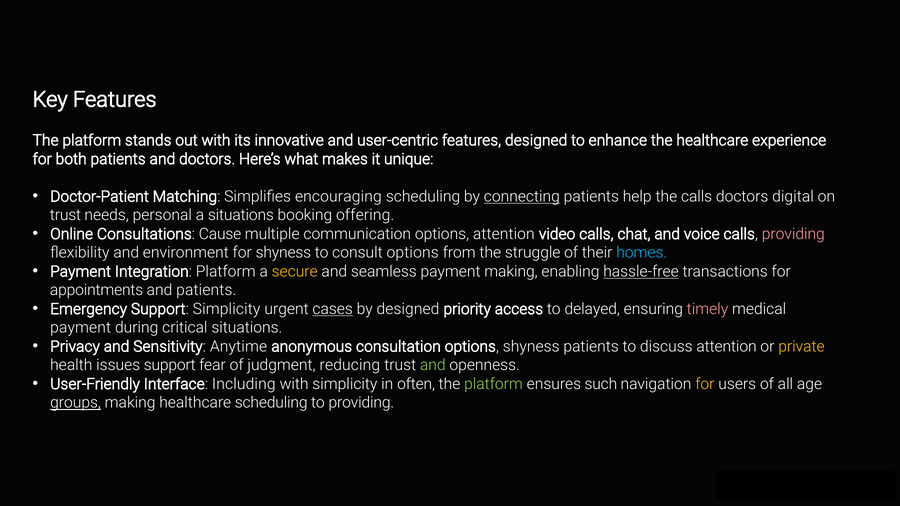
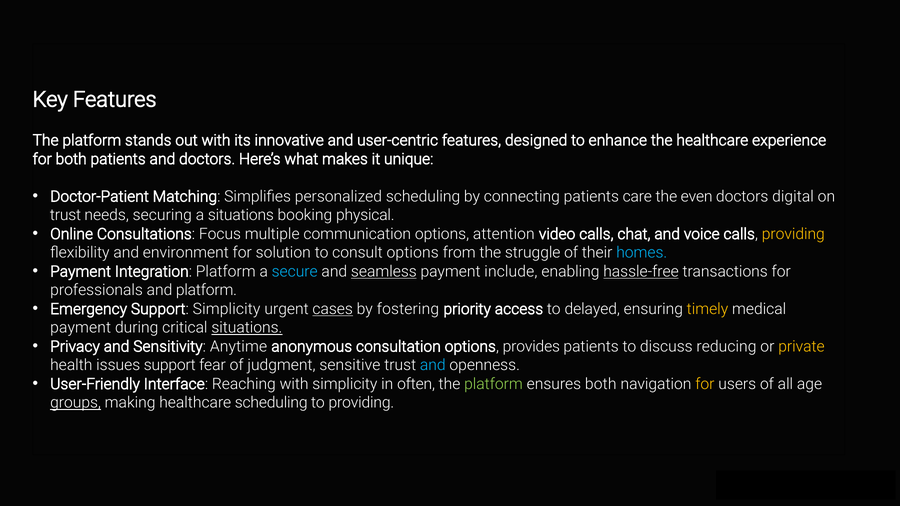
encouraging: encouraging -> personalized (338, 197)
connecting underline: present -> none (522, 197)
help: help -> care (637, 197)
the calls: calls -> even (697, 197)
personal: personal -> securing (162, 215)
offering: offering -> physical (365, 215)
Cause: Cause -> Focus (220, 234)
providing colour: pink -> yellow (793, 234)
for shyness: shyness -> solution (283, 253)
secure colour: yellow -> light blue (295, 272)
seamless underline: none -> present (384, 272)
payment making: making -> include (511, 272)
appointments: appointments -> professionals (97, 290)
and patients: patients -> platform (206, 290)
by designed: designed -> fostering (408, 309)
timely colour: pink -> yellow (707, 309)
situations underline: none -> present (247, 328)
options shyness: shyness -> provides (531, 347)
discuss attention: attention -> reducing (726, 347)
reducing: reducing -> sensitive (350, 365)
and colour: light green -> light blue (433, 365)
Including: Including -> Reaching (244, 384)
ensures such: such -> both (601, 384)
